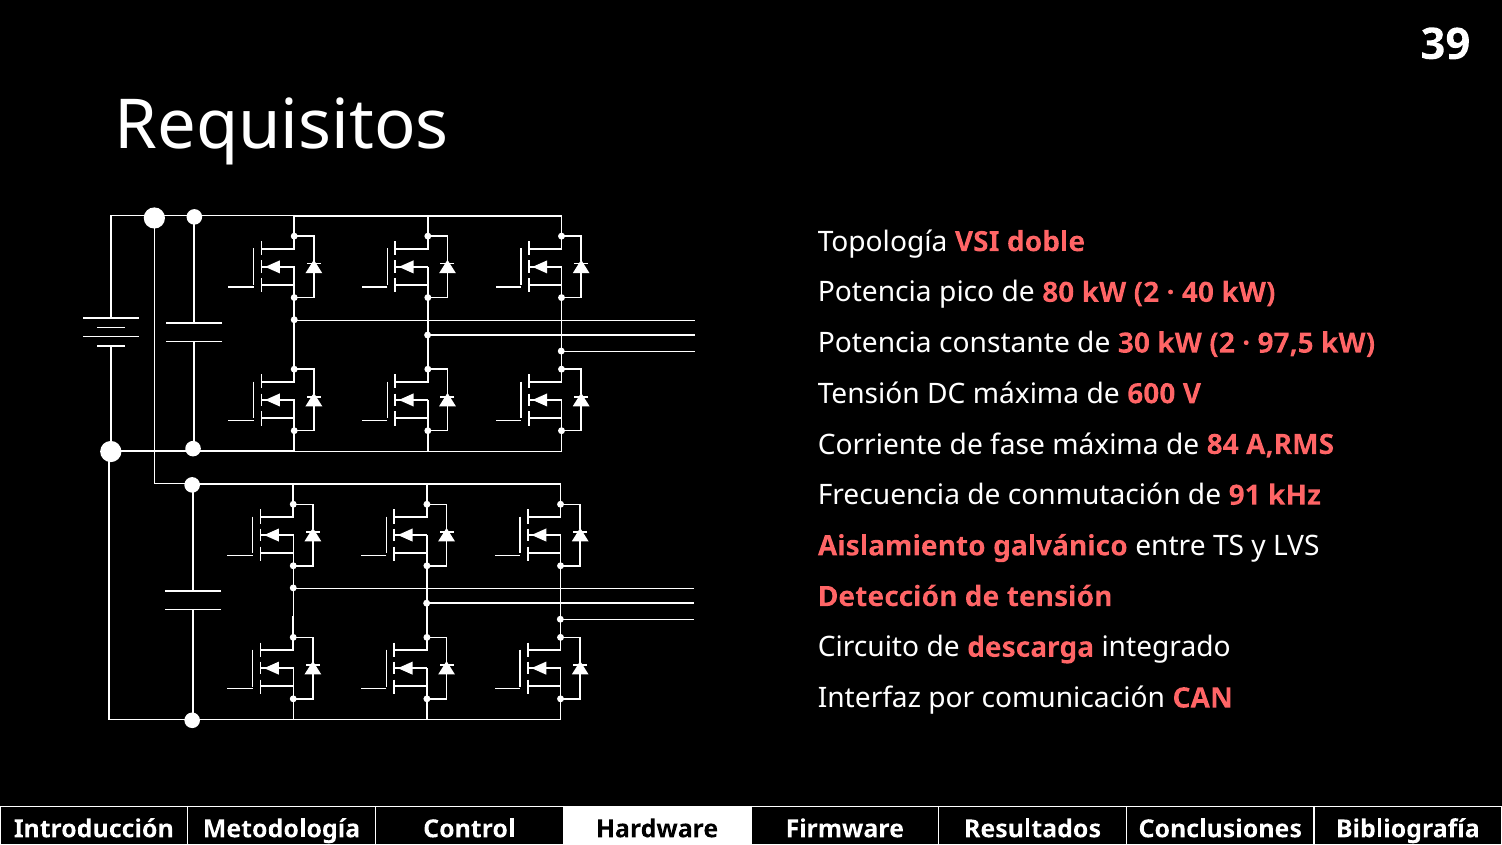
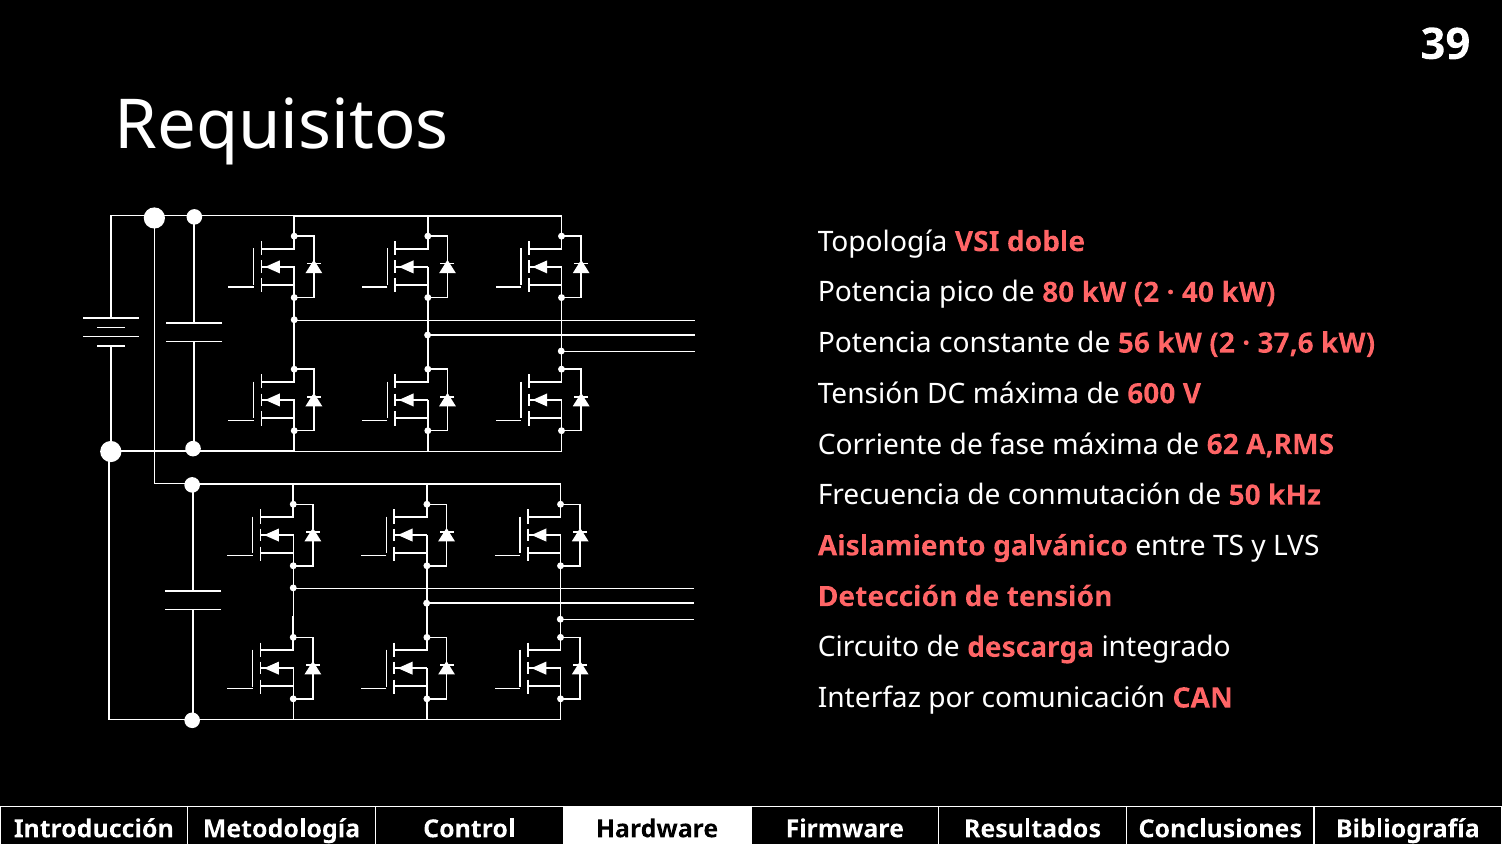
30: 30 -> 56 (1134, 343)
97,5: 97,5 -> 37,6 (1286, 343)
84: 84 -> 62 (1223, 445)
91: 91 -> 50 (1245, 495)
